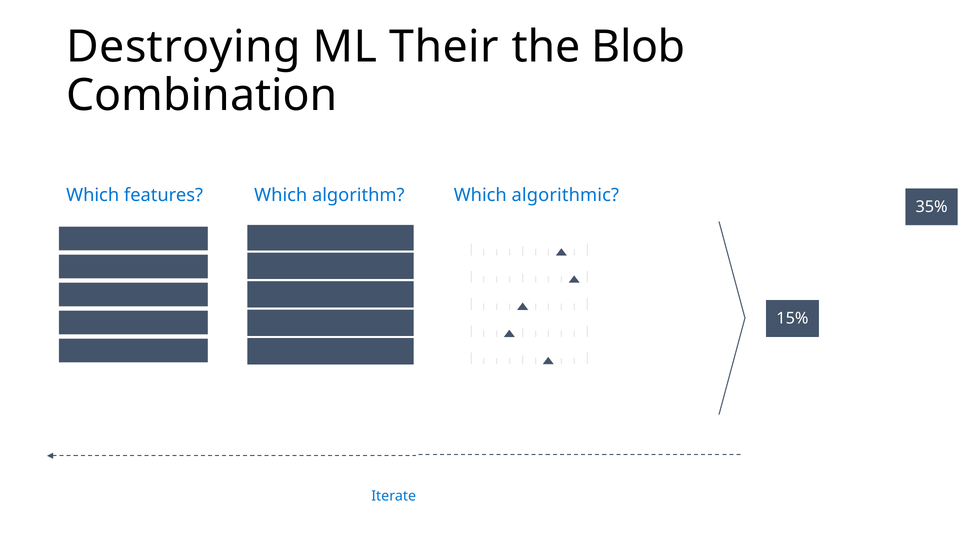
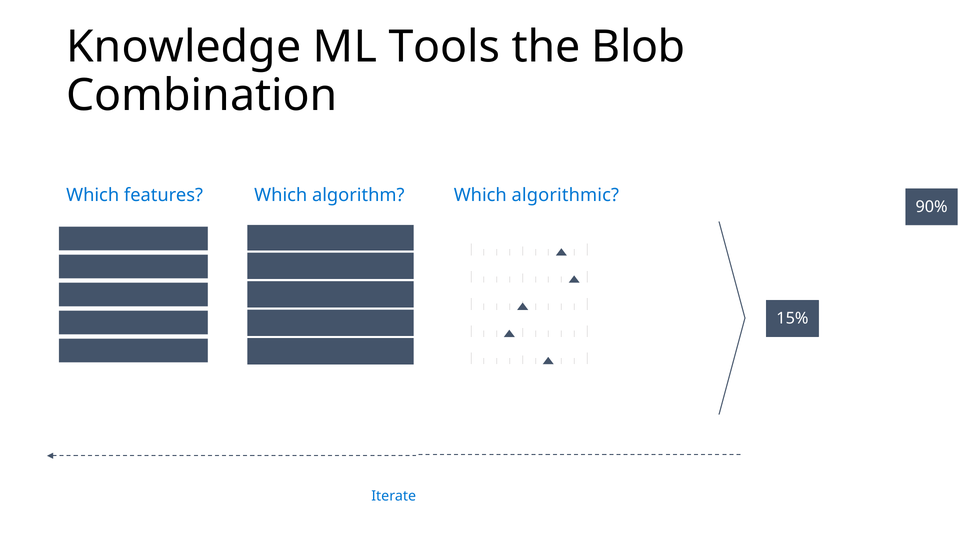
Destroying: Destroying -> Knowledge (184, 47)
Their: Their -> Tools (444, 47)
35%: 35% -> 90% (932, 207)
